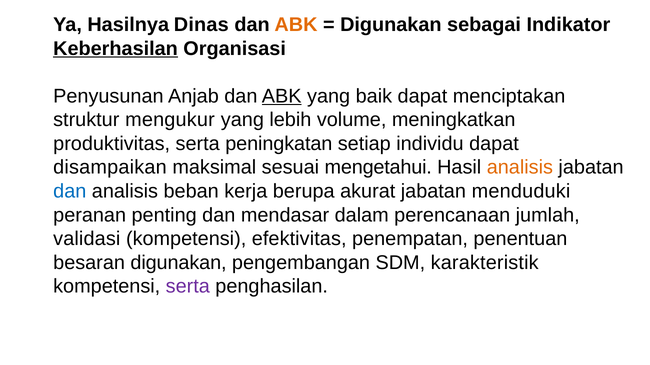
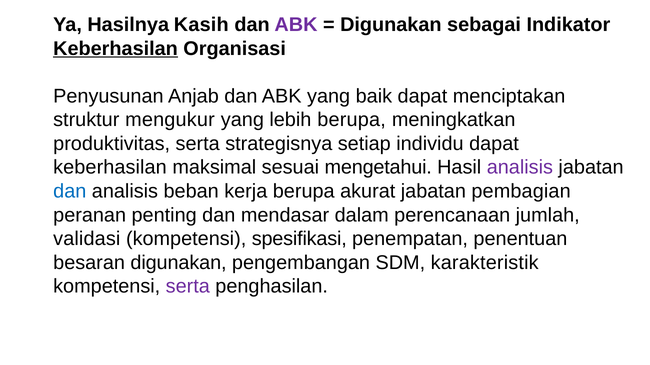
Dinas: Dinas -> Kasih (201, 25)
ABK colour: orange -> purple (296, 25)
ABK underline: present -> none (282, 96)
lebih volume: volume -> berupa (352, 120)
peningkatan: peningkatan -> strategisnya (279, 144)
disampaikan: disampaikan -> keberhasilan (110, 168)
analisis colour: orange -> purple (520, 168)
menduduki: menduduki -> pembagian (521, 192)
efektivitas: efektivitas -> spesifikasi (299, 239)
